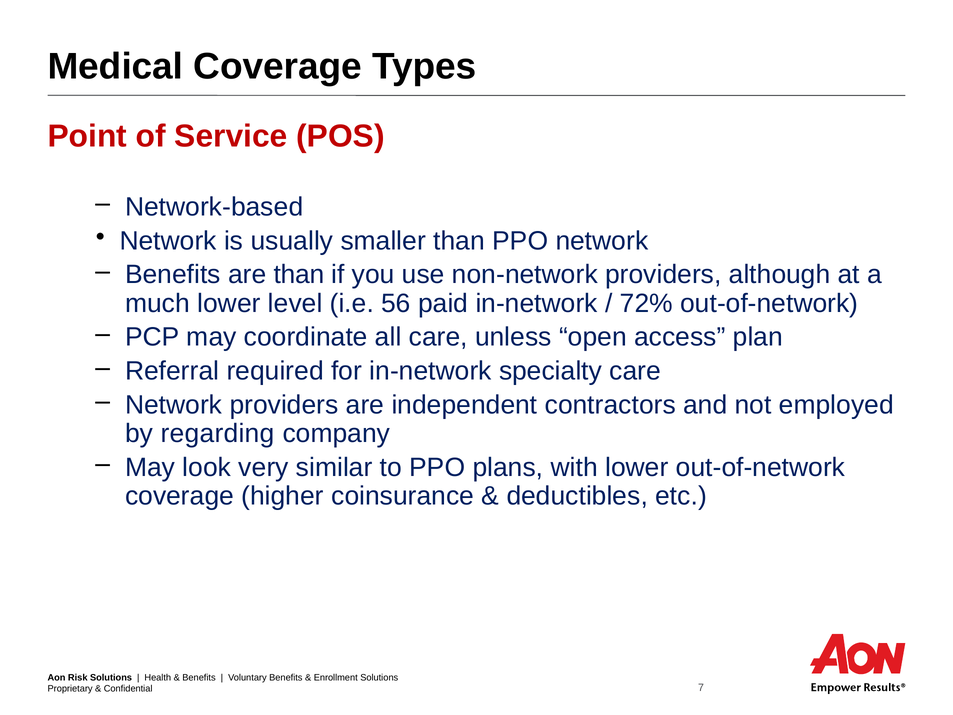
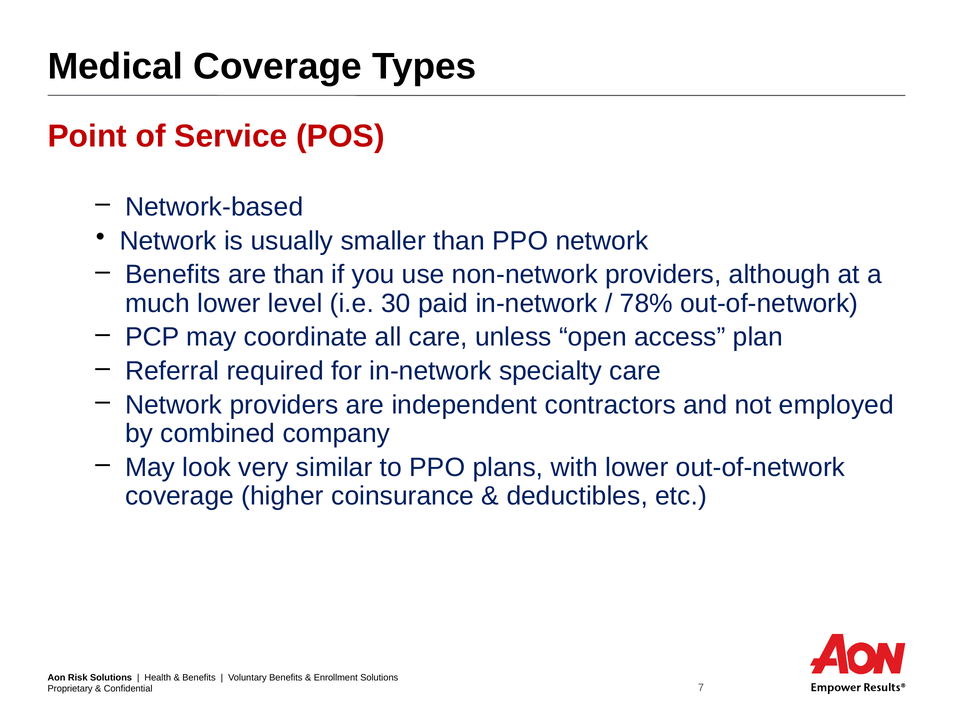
56: 56 -> 30 (396, 303)
72%: 72% -> 78% (646, 303)
regarding: regarding -> combined (218, 433)
